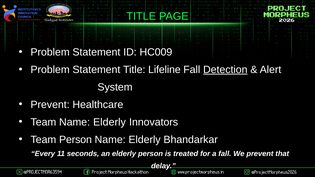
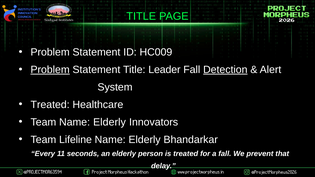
Problem underline: none -> present (50, 70)
Lifeline: Lifeline -> Leader (164, 70)
Prevent: Prevent -> Treated (50, 105)
Team Person: Person -> Lifeline (75, 140)
